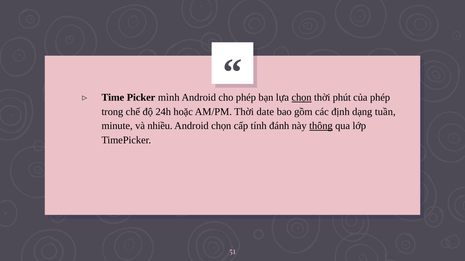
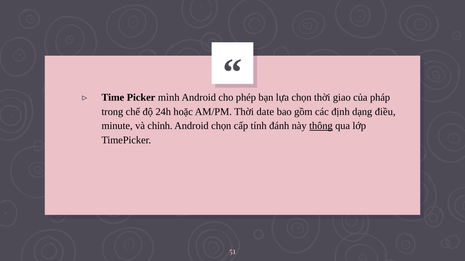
chọn underline: present -> none (302, 98)
phút: phút -> giao (342, 98)
của phép: phép -> pháp (380, 98)
tuần: tuần -> điều (385, 112)
nhiều: nhiều -> chỉnh (160, 126)
